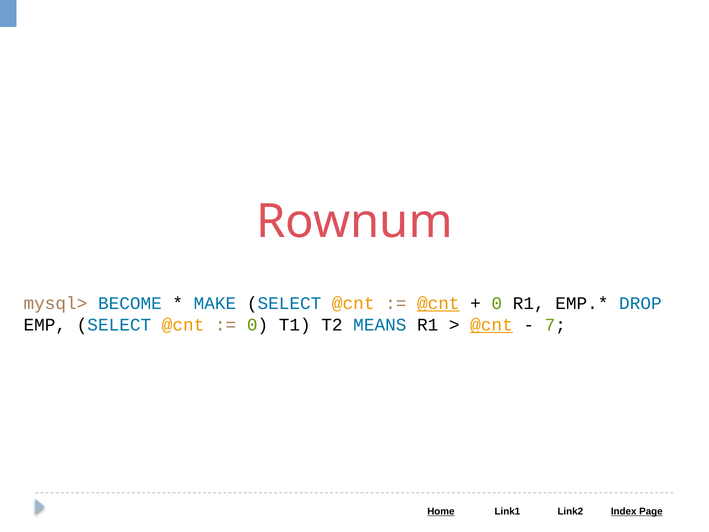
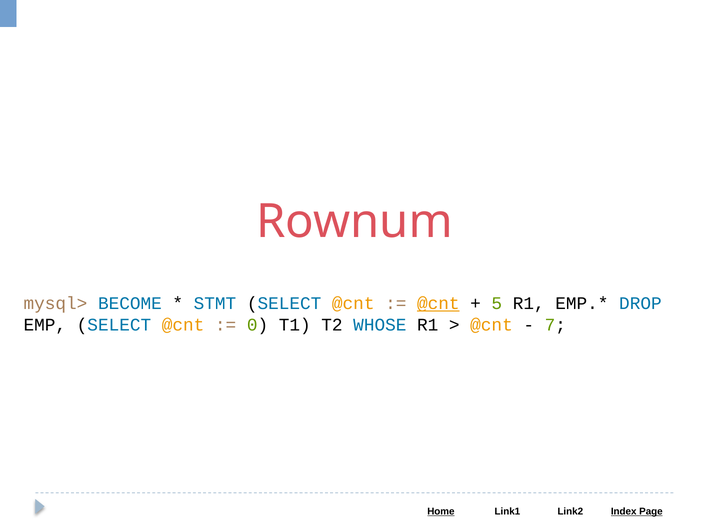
MAKE: MAKE -> STMT (215, 303)
0: 0 -> 5 (497, 303)
MEANS: MEANS -> WHOSE (380, 325)
@cnt underline: present -> none (491, 325)
